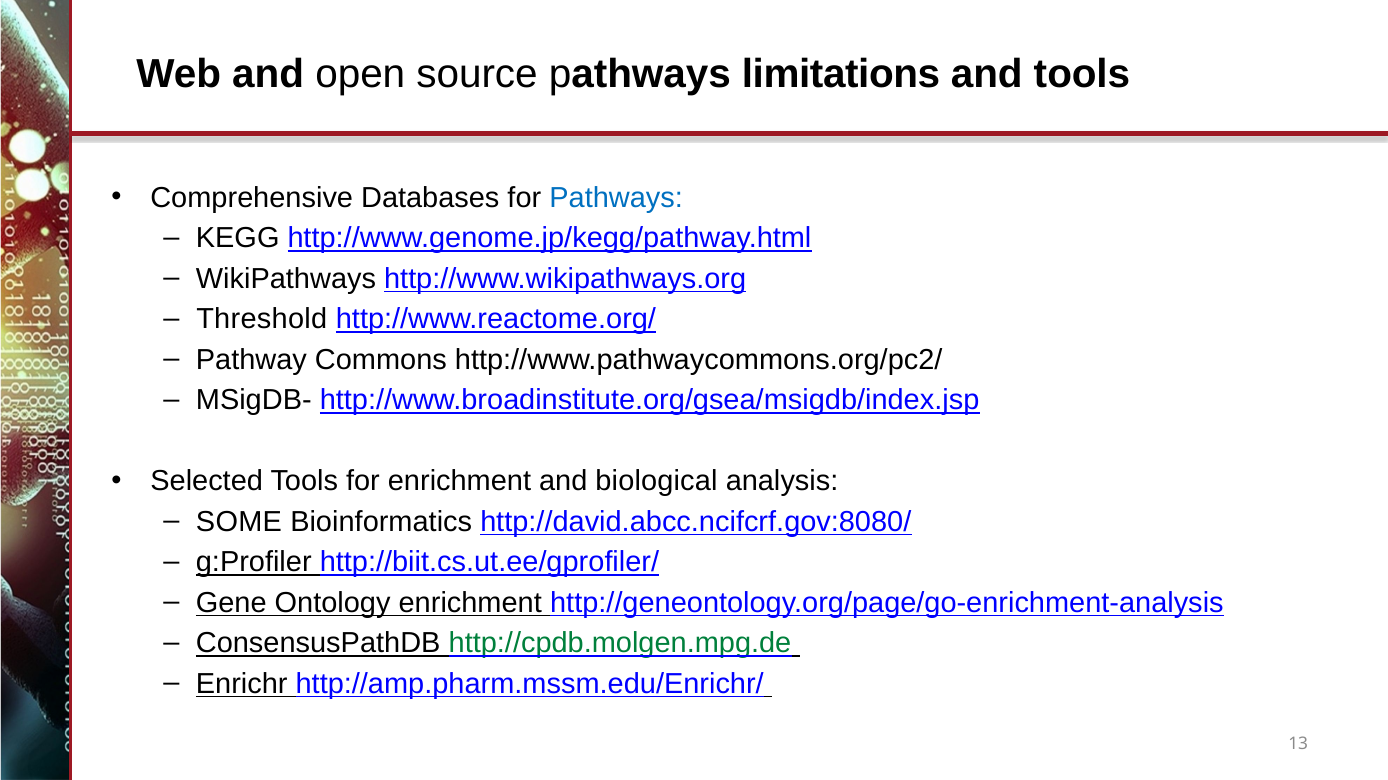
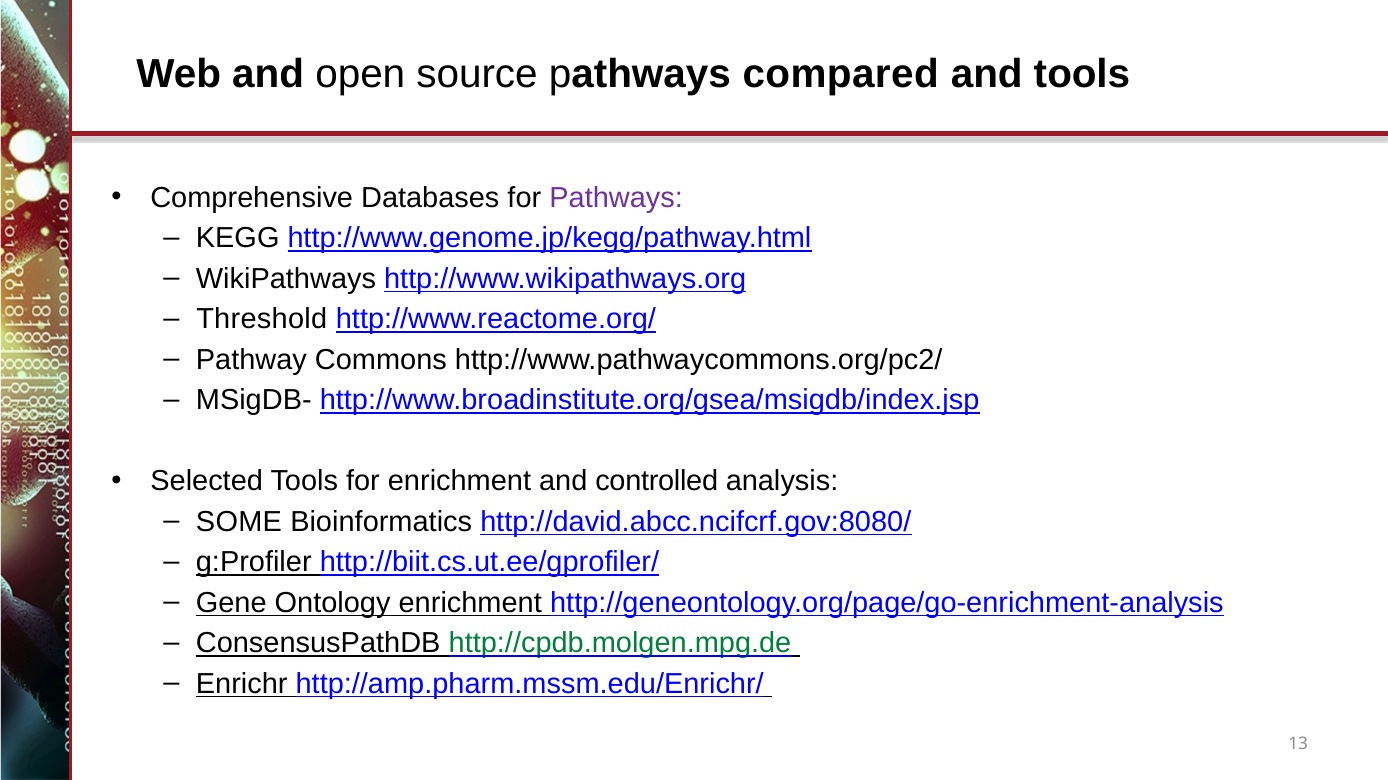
limitations: limitations -> compared (841, 74)
Pathways colour: blue -> purple (616, 198)
biological: biological -> controlled (657, 482)
